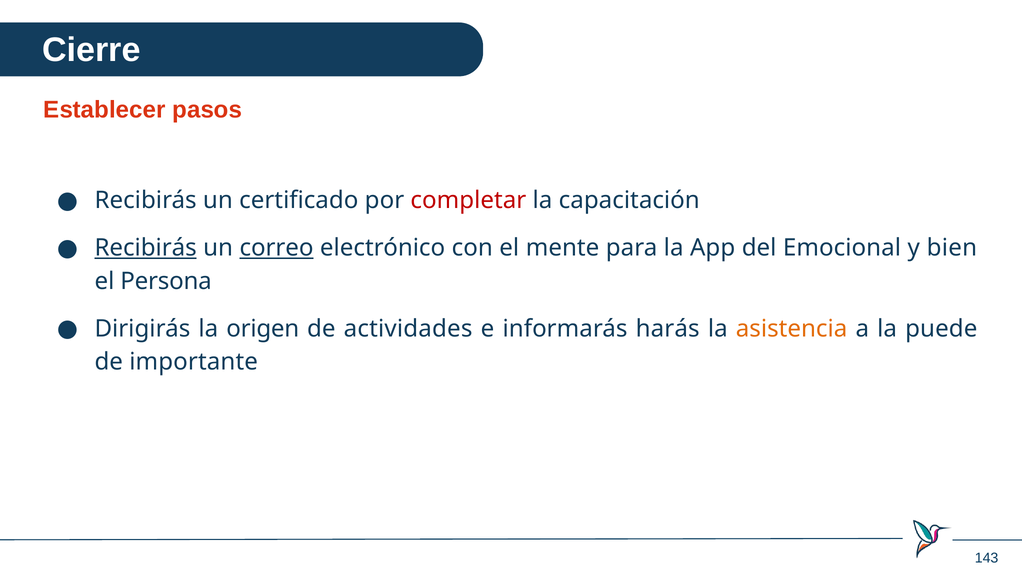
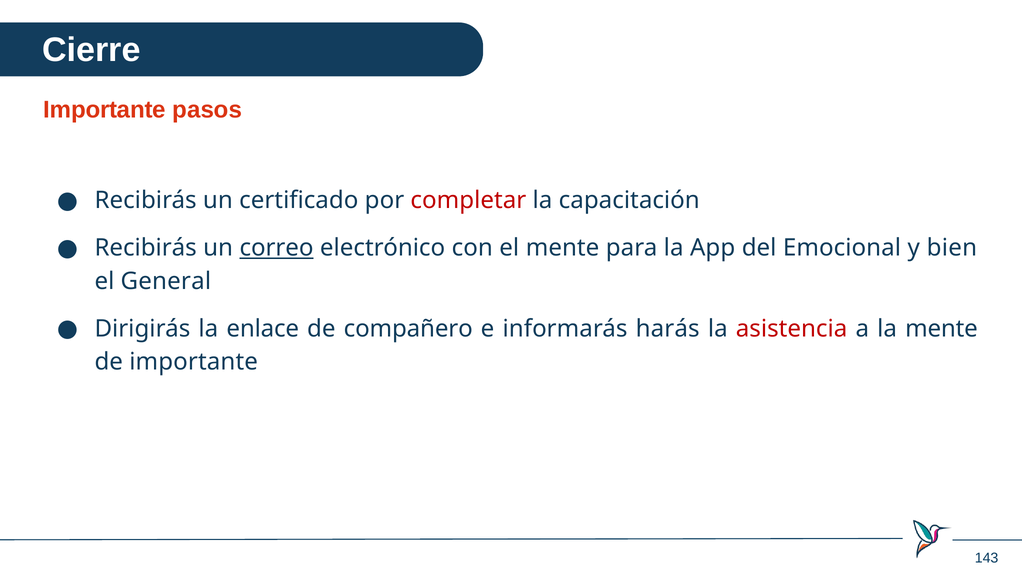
Establecer: Establecer -> Importante (105, 110)
Recibirás underline: present -> none (146, 248)
Persona: Persona -> General (166, 281)
origen: origen -> enlace (263, 328)
actividades: actividades -> compañero (408, 328)
asistencia colour: orange -> red (792, 328)
la puede: puede -> mente (941, 328)
